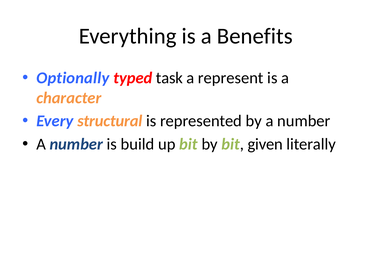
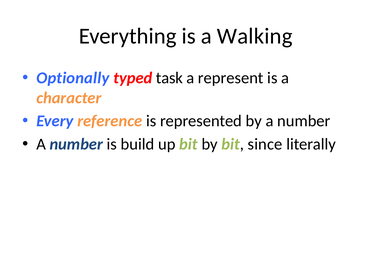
Benefits: Benefits -> Walking (255, 36)
structural: structural -> reference (110, 121)
given: given -> since (265, 144)
